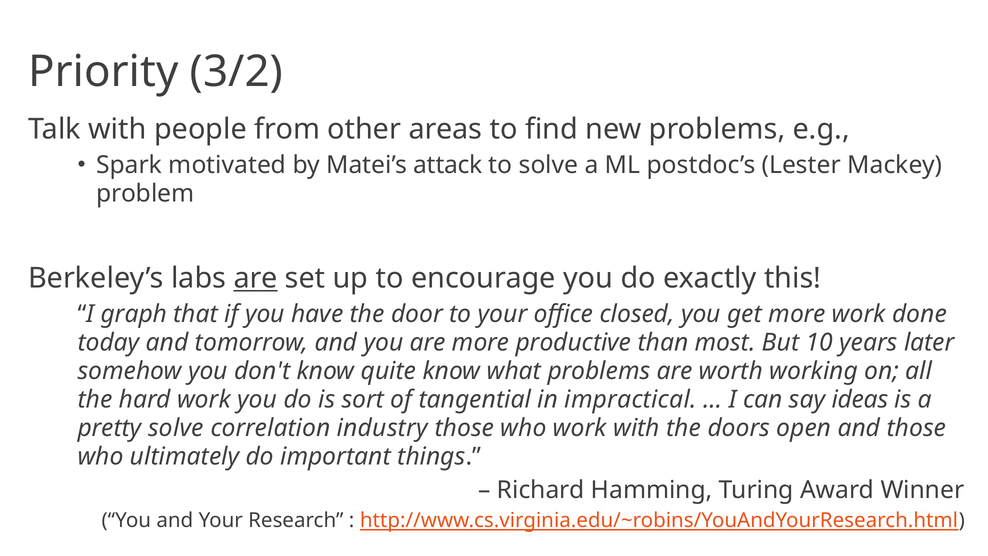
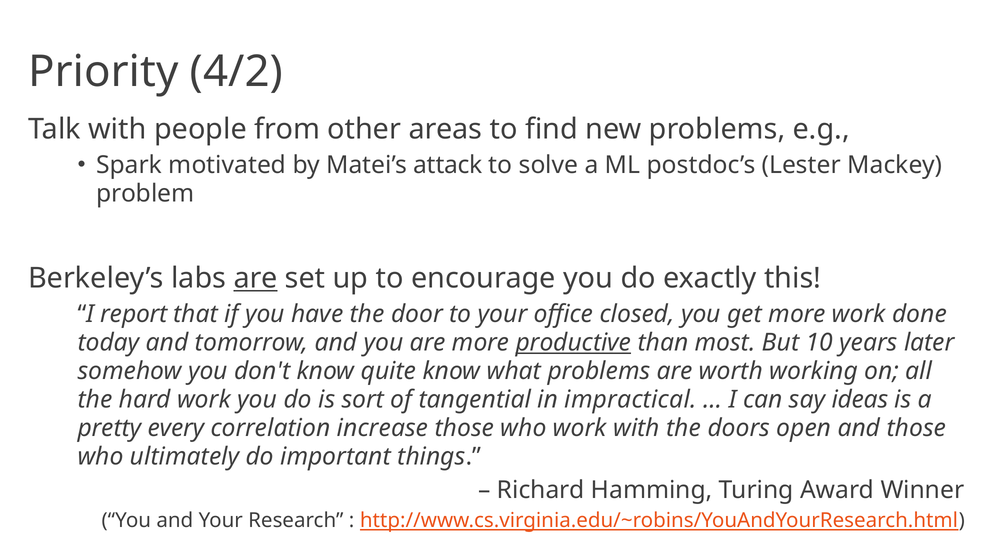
3/2: 3/2 -> 4/2 (236, 72)
graph: graph -> report (134, 314)
productive underline: none -> present (573, 343)
pretty solve: solve -> every (176, 428)
industry: industry -> increase (382, 428)
